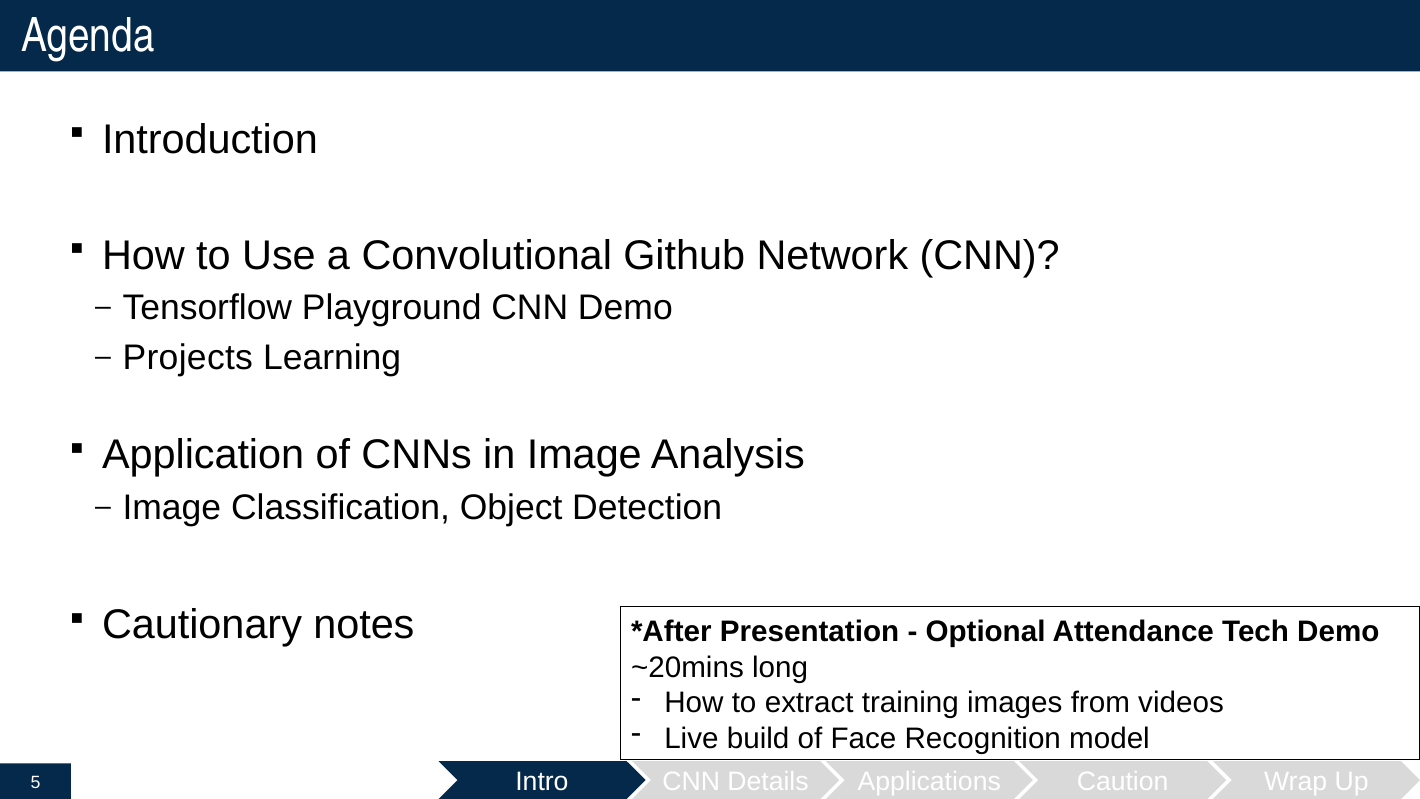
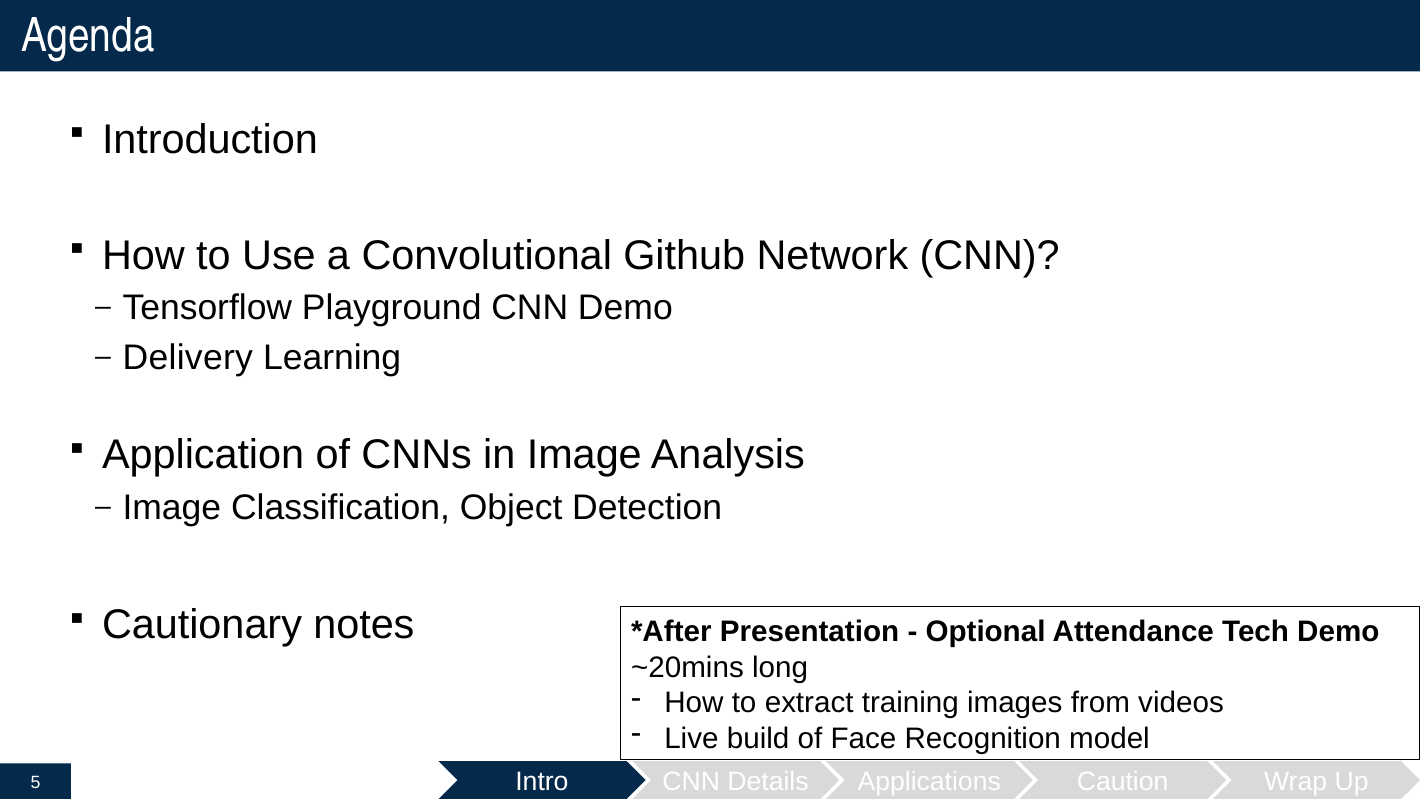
Projects: Projects -> Delivery (188, 358)
